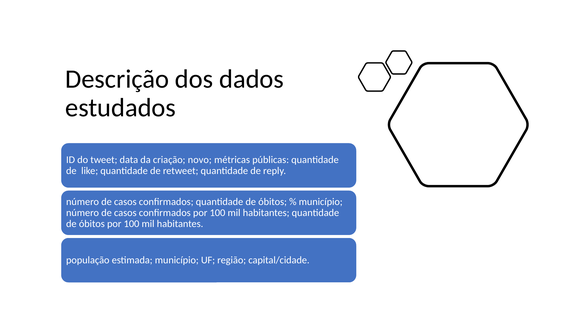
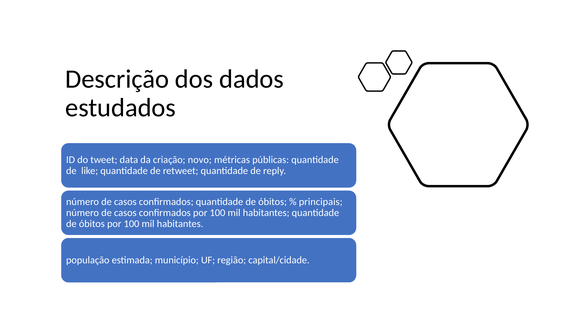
município: município -> principais (321, 201)
